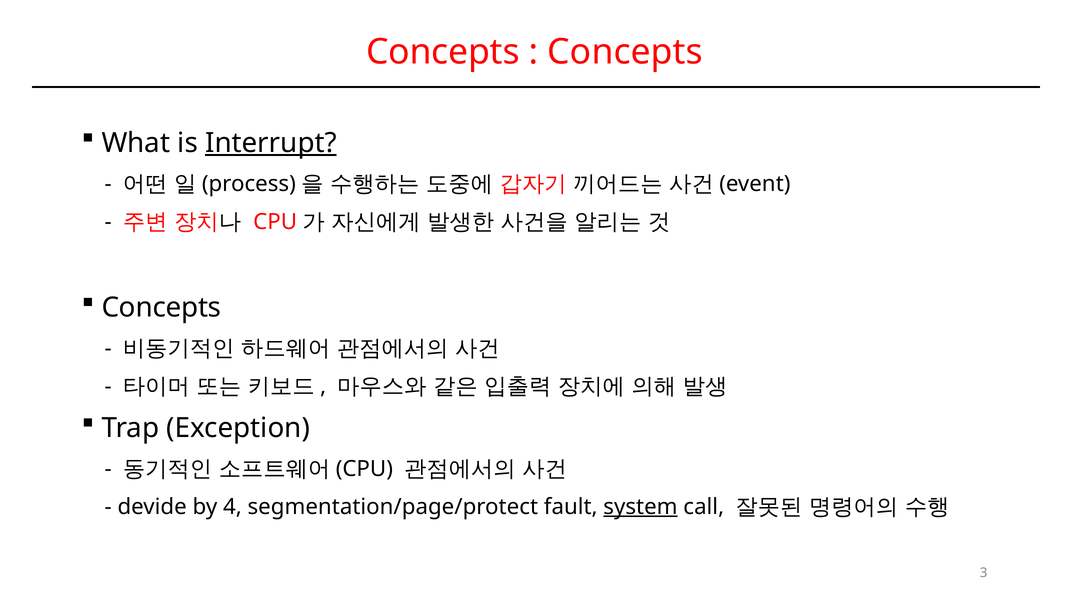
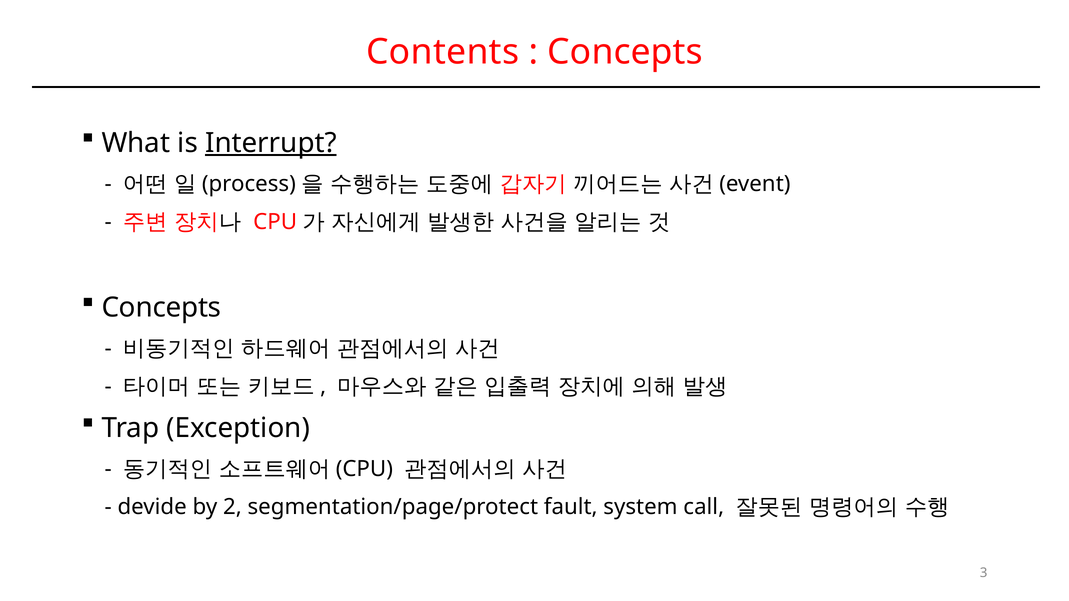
Concepts: Concepts -> Contents (443, 52)
4: 4 -> 2 (232, 507)
system underline: present -> none (640, 507)
